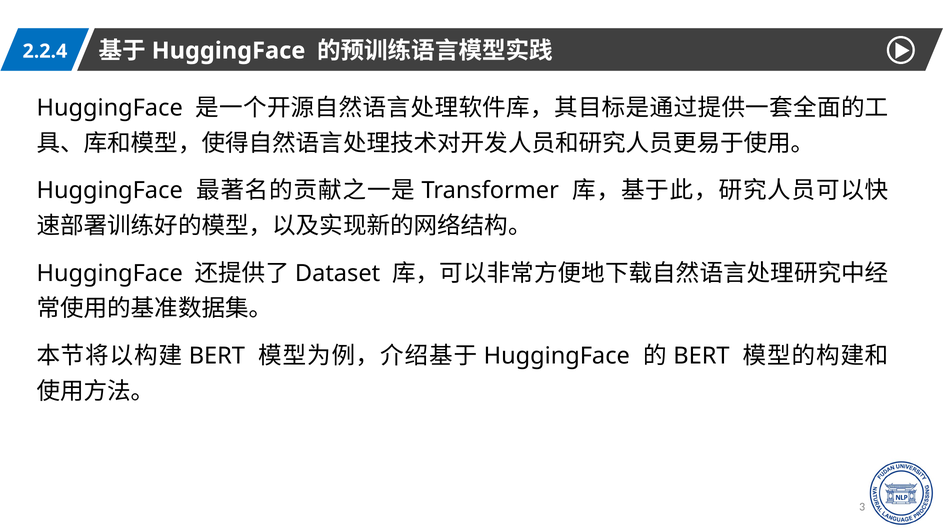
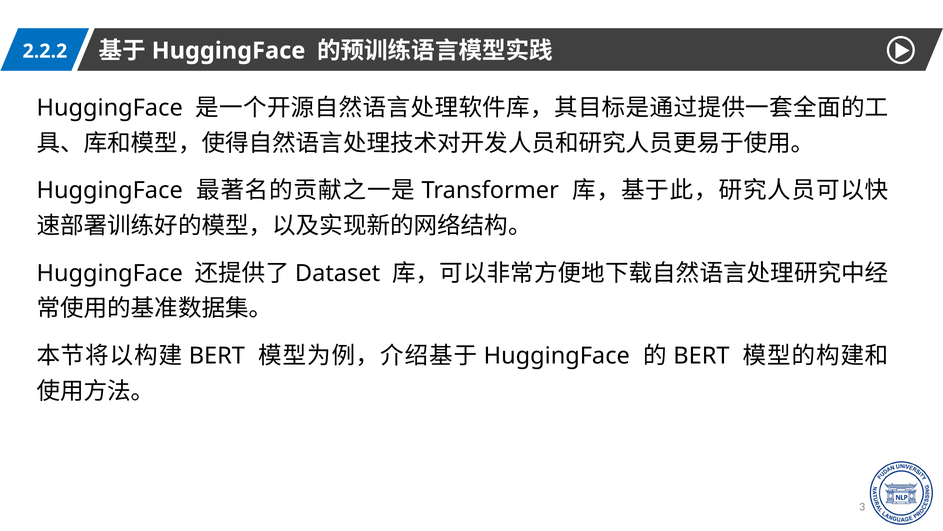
2.2.4: 2.2.4 -> 2.2.2 (45, 51)
